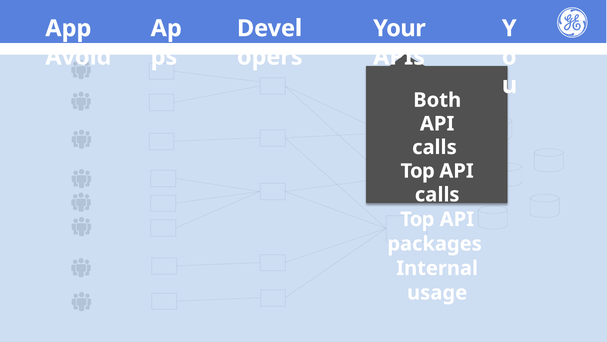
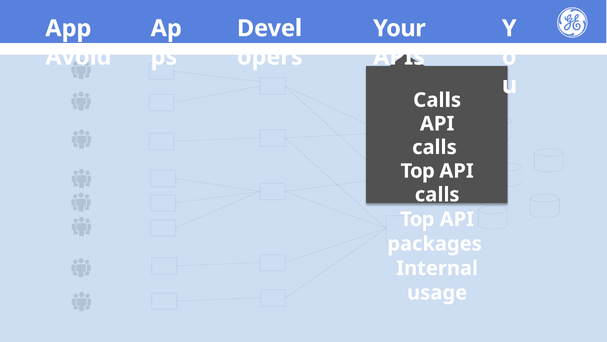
Both: Both -> Calls (437, 100)
